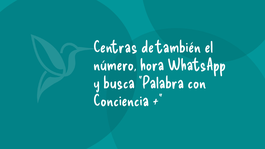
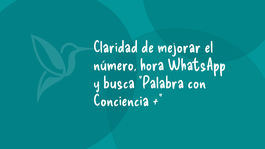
Centras: Centras -> Claridad (116, 47)
también: también -> mejorar (179, 47)
